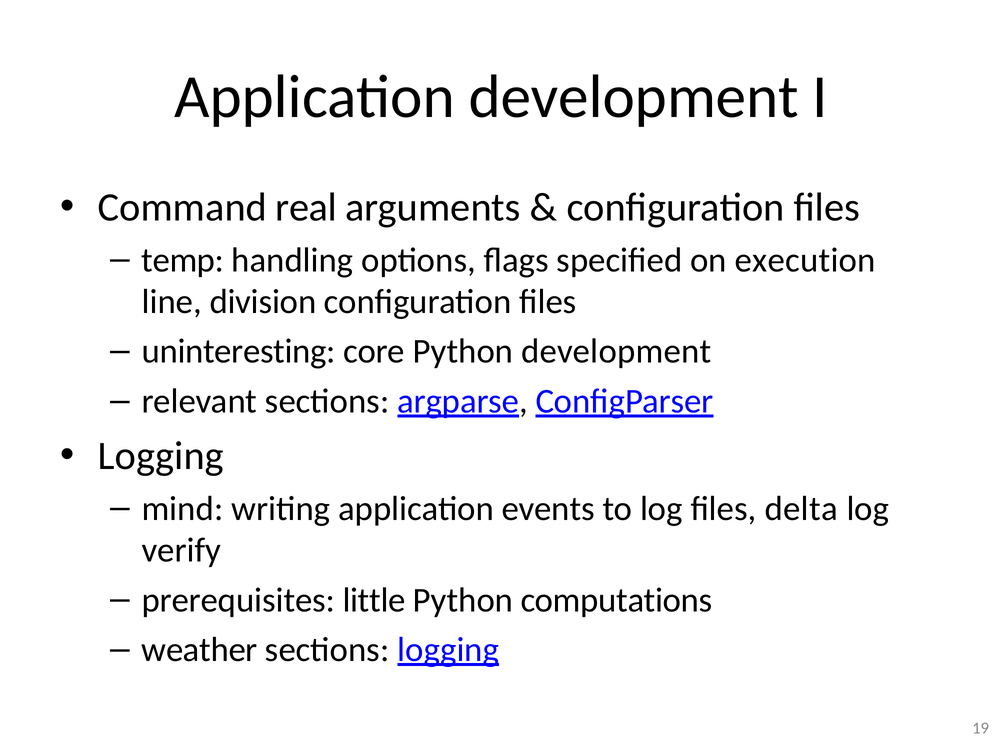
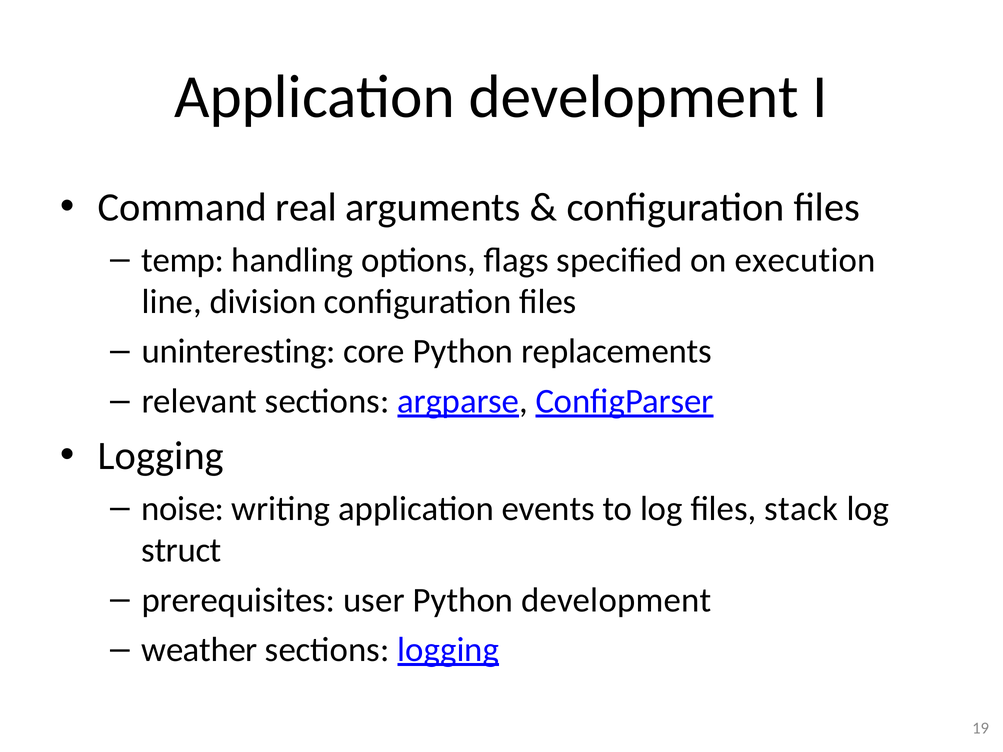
Python development: development -> replacements (616, 352)
mind: mind -> noise (183, 509)
delta: delta -> stack (801, 509)
verify: verify -> struct (181, 551)
little: little -> user (374, 600)
Python computations: computations -> development (616, 600)
